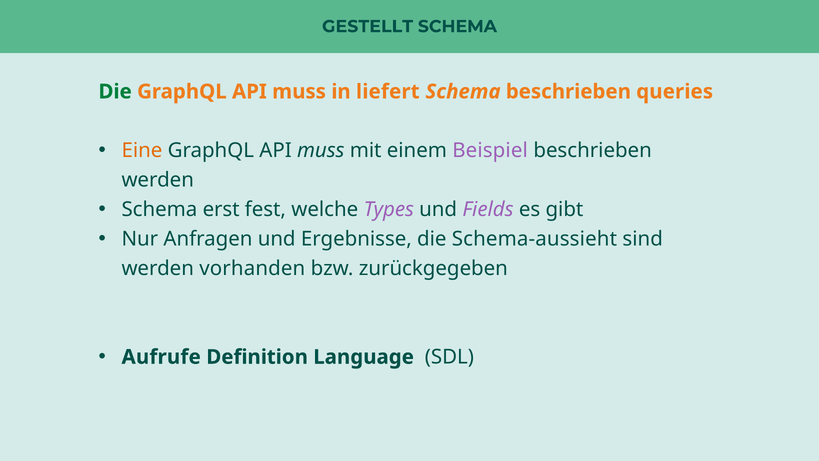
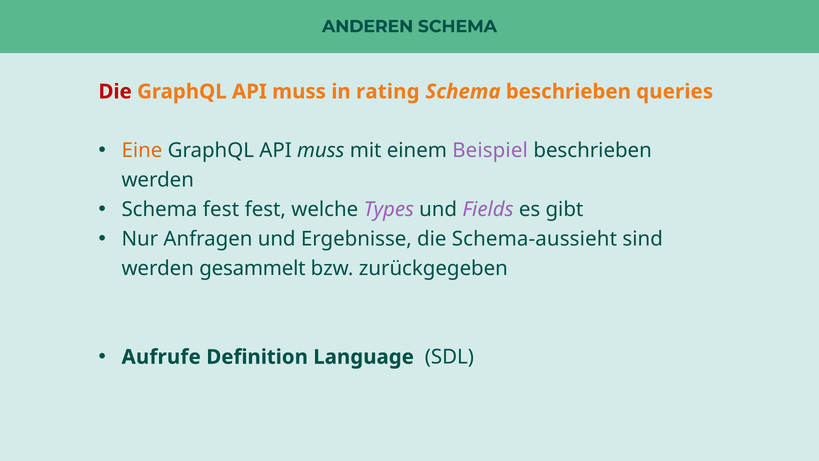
GESTELLT: GESTELLT -> ANDEREN (368, 26)
Die colour: green -> red (115, 92)
liefert: liefert -> rating (388, 92)
Schema erst: erst -> fest (221, 209)
vorhanden: vorhanden -> gesammelt (252, 268)
